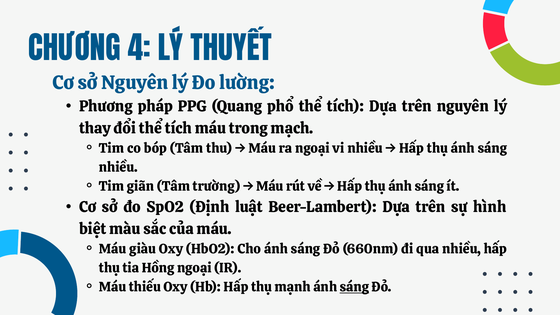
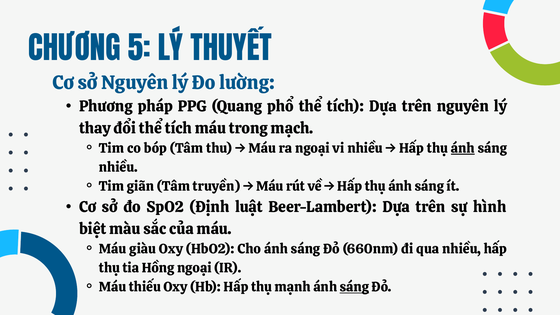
4: 4 -> 5 (139, 50)
ánh underline: none -> present (463, 148)
trường: trường -> truyền (217, 186)
